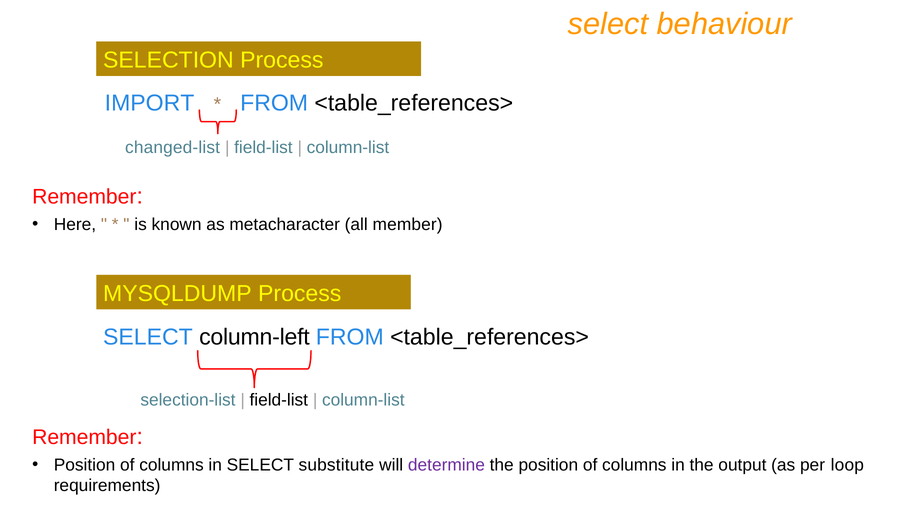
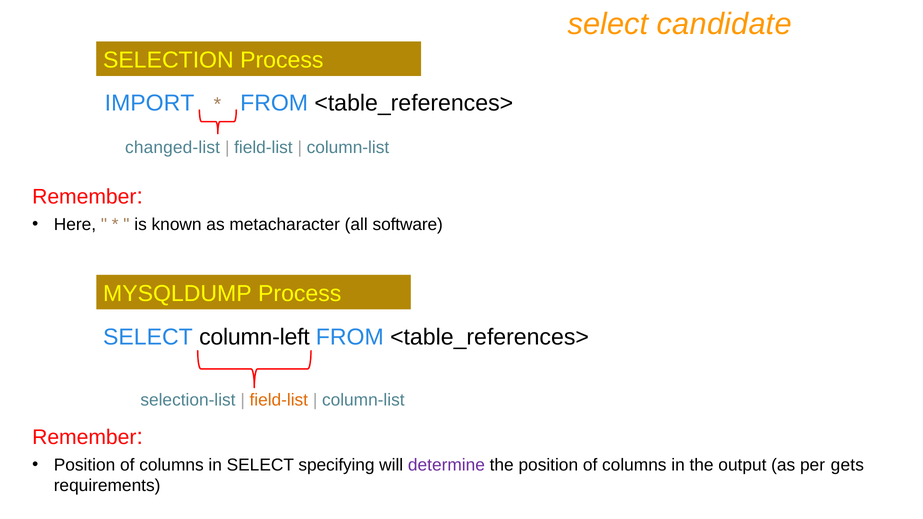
behaviour: behaviour -> candidate (724, 24)
member: member -> software (408, 225)
field-list colour: black -> orange (279, 400)
substitute: substitute -> specifying (337, 465)
loop: loop -> gets (847, 465)
